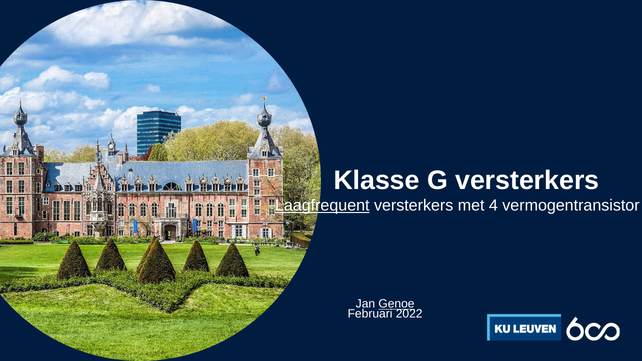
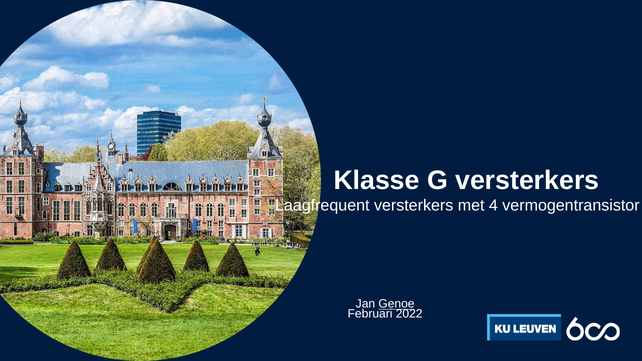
Laagfrequent underline: present -> none (322, 206)
